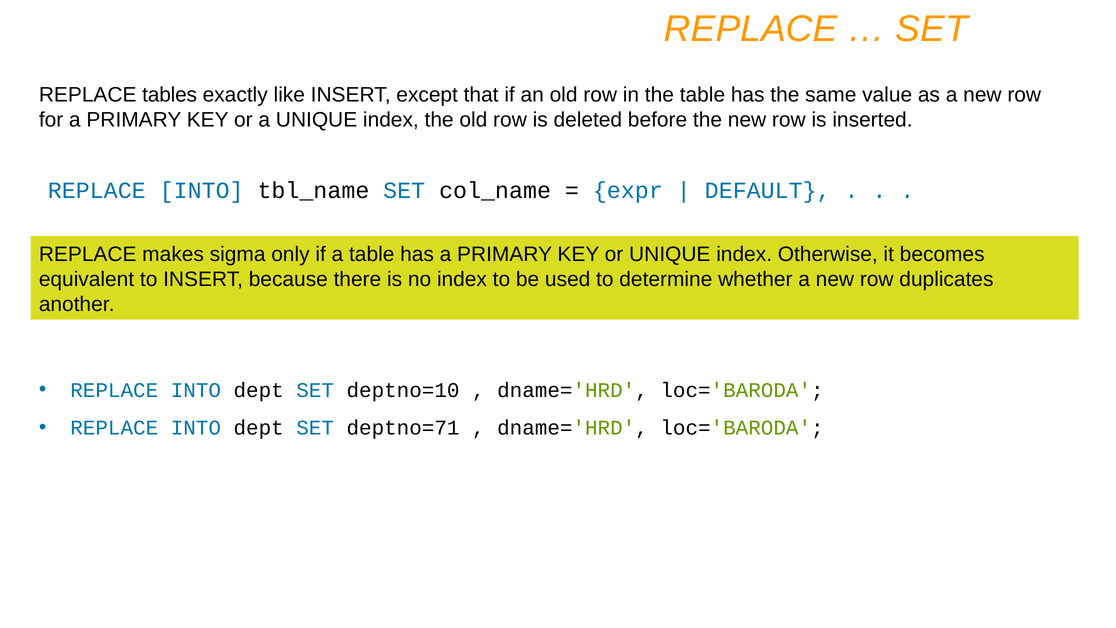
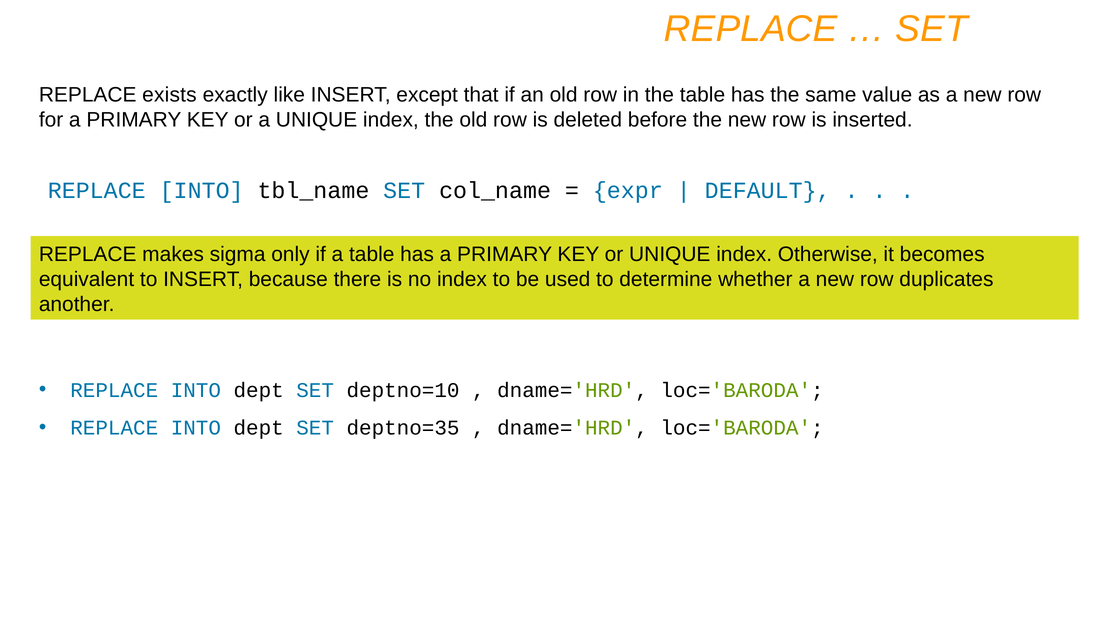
tables: tables -> exists (169, 95)
deptno=71: deptno=71 -> deptno=35 (403, 428)
